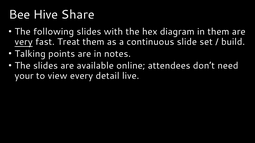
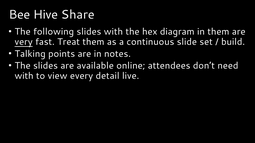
your: your -> with (24, 76)
